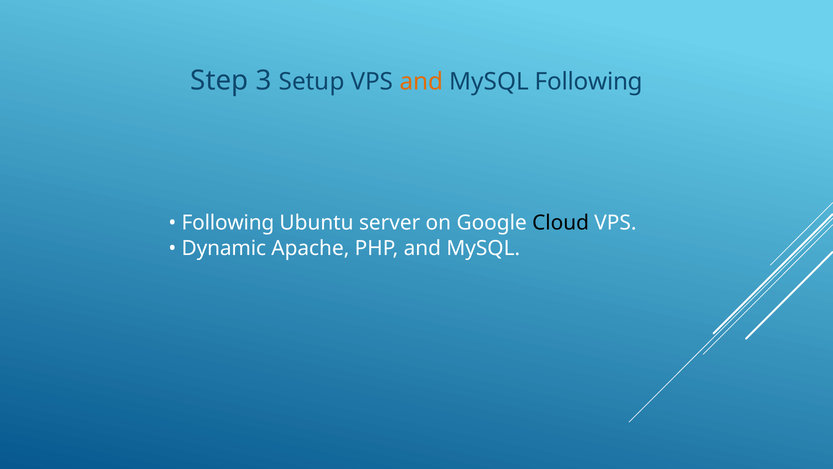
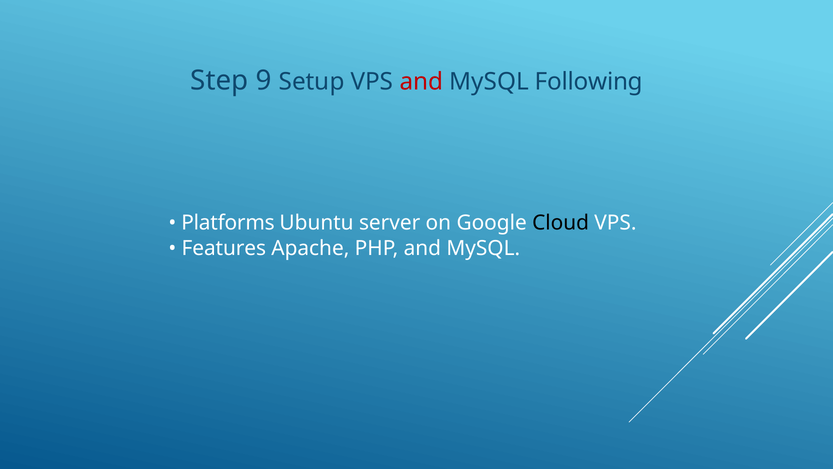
3: 3 -> 9 (264, 80)
and colour: orange -> red (421, 81)
Following: Following -> Platforms (228, 223)
Dynamic: Dynamic -> Features (224, 248)
